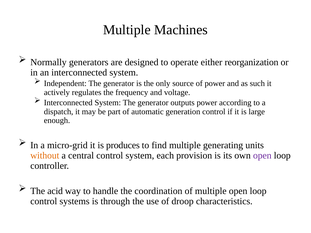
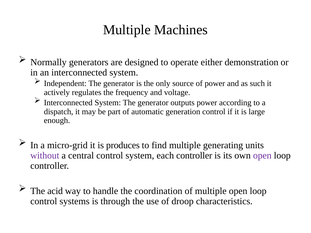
reorganization: reorganization -> demonstration (252, 62)
without colour: orange -> purple (45, 156)
each provision: provision -> controller (194, 156)
